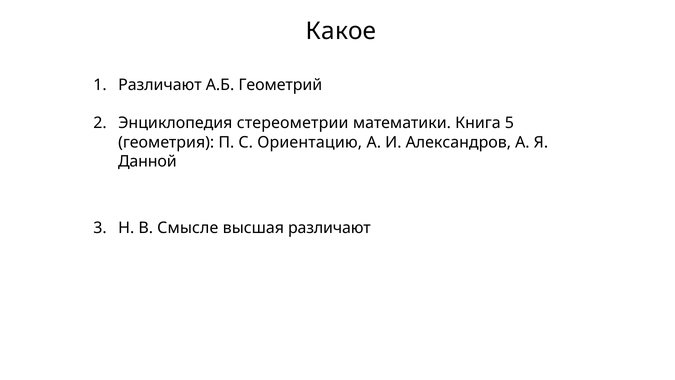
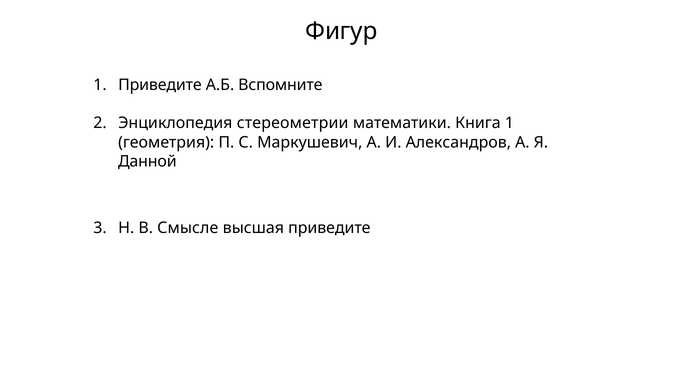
Какое: Какое -> Фигур (341, 31)
Различают: Различают -> Приведите (160, 85)
Геометрий: Геометрий -> Вспомните (280, 85)
Книга 5: 5 -> 1 (509, 123)
Ориентацию: Ориентацию -> Маркушевич (310, 142)
высшая различают: различают -> приведите (329, 228)
